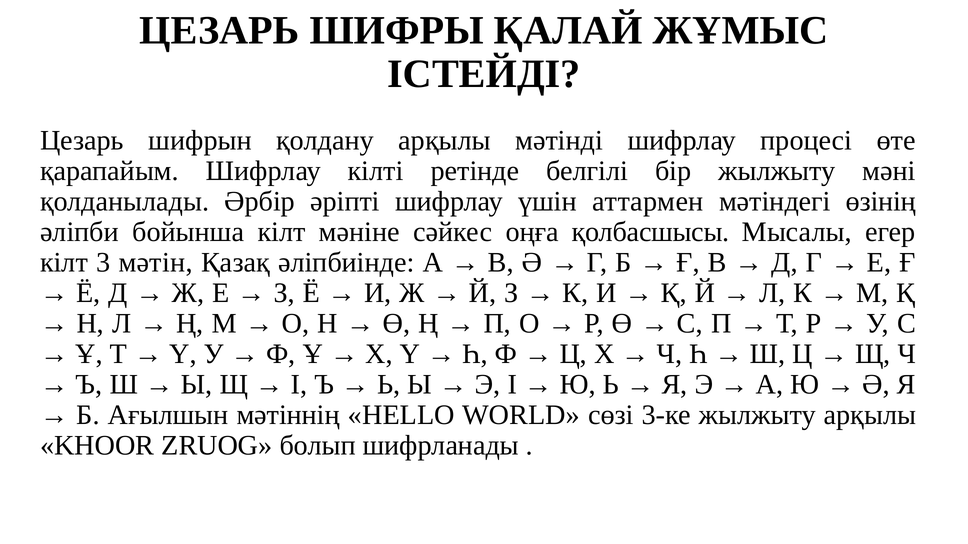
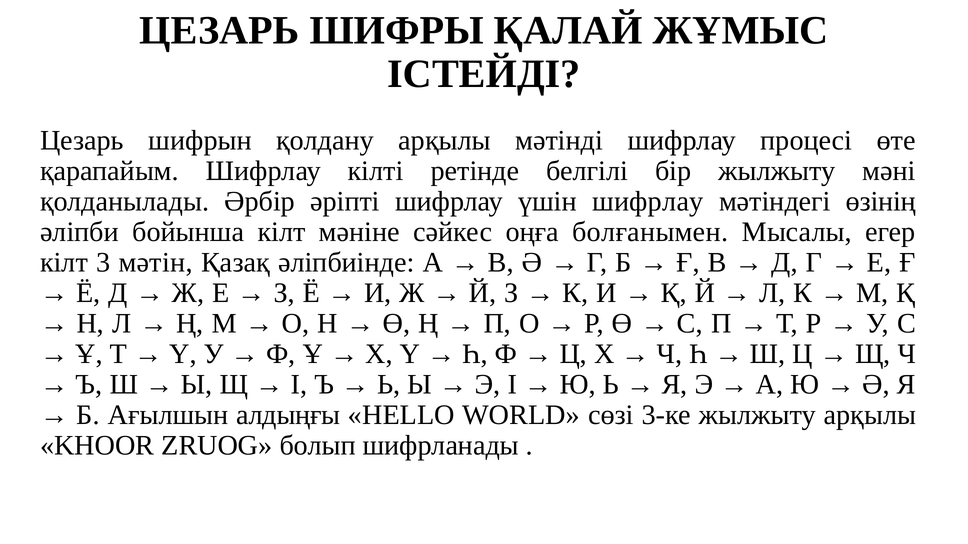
үшін аттармен: аттармен -> шифрлау (648, 202)
қолбасшысы: қолбасшысы -> болғанымен (650, 232)
мәтіннің: мәтіннің -> алдыңғы (288, 415)
